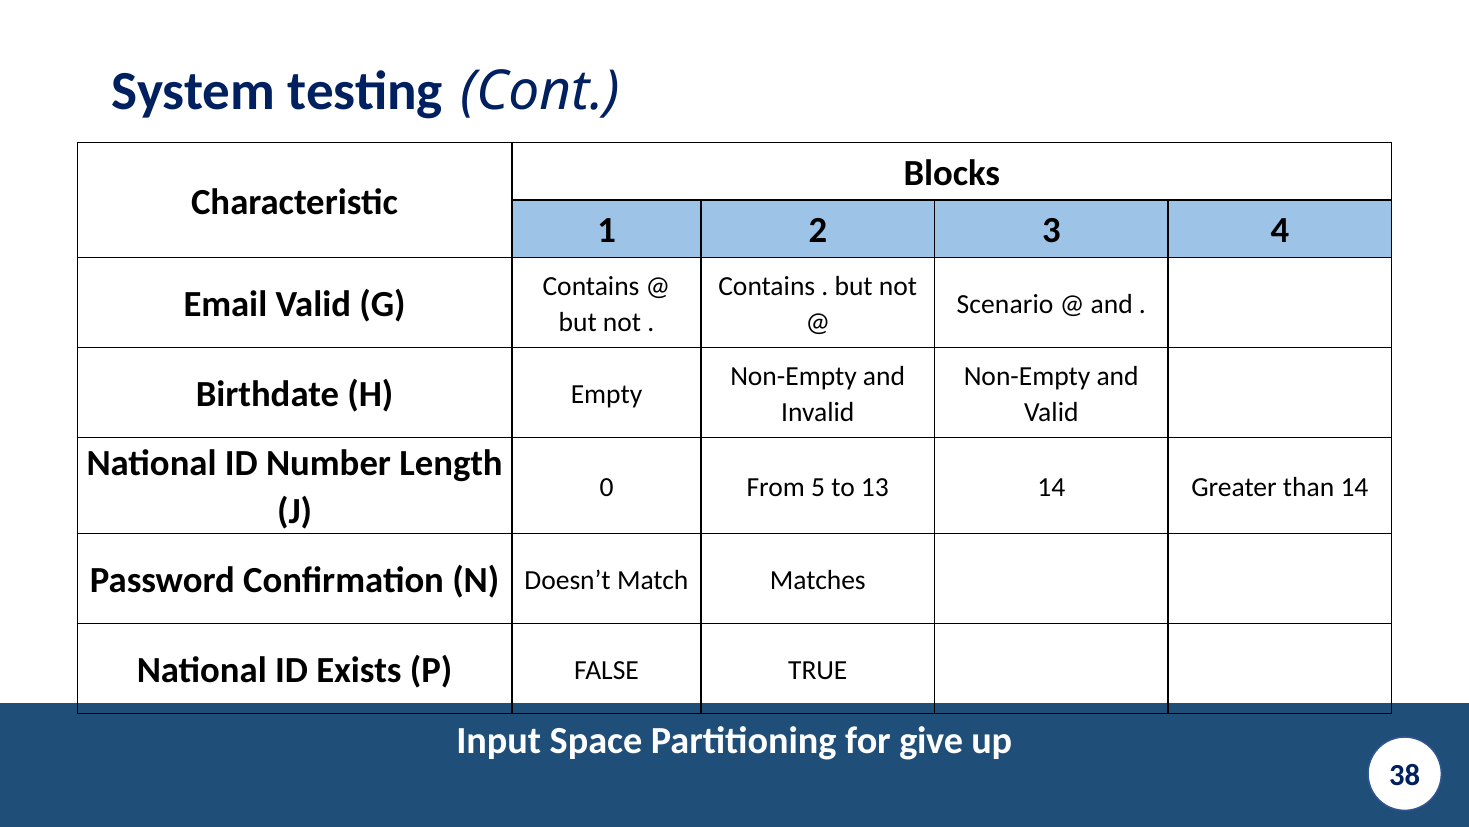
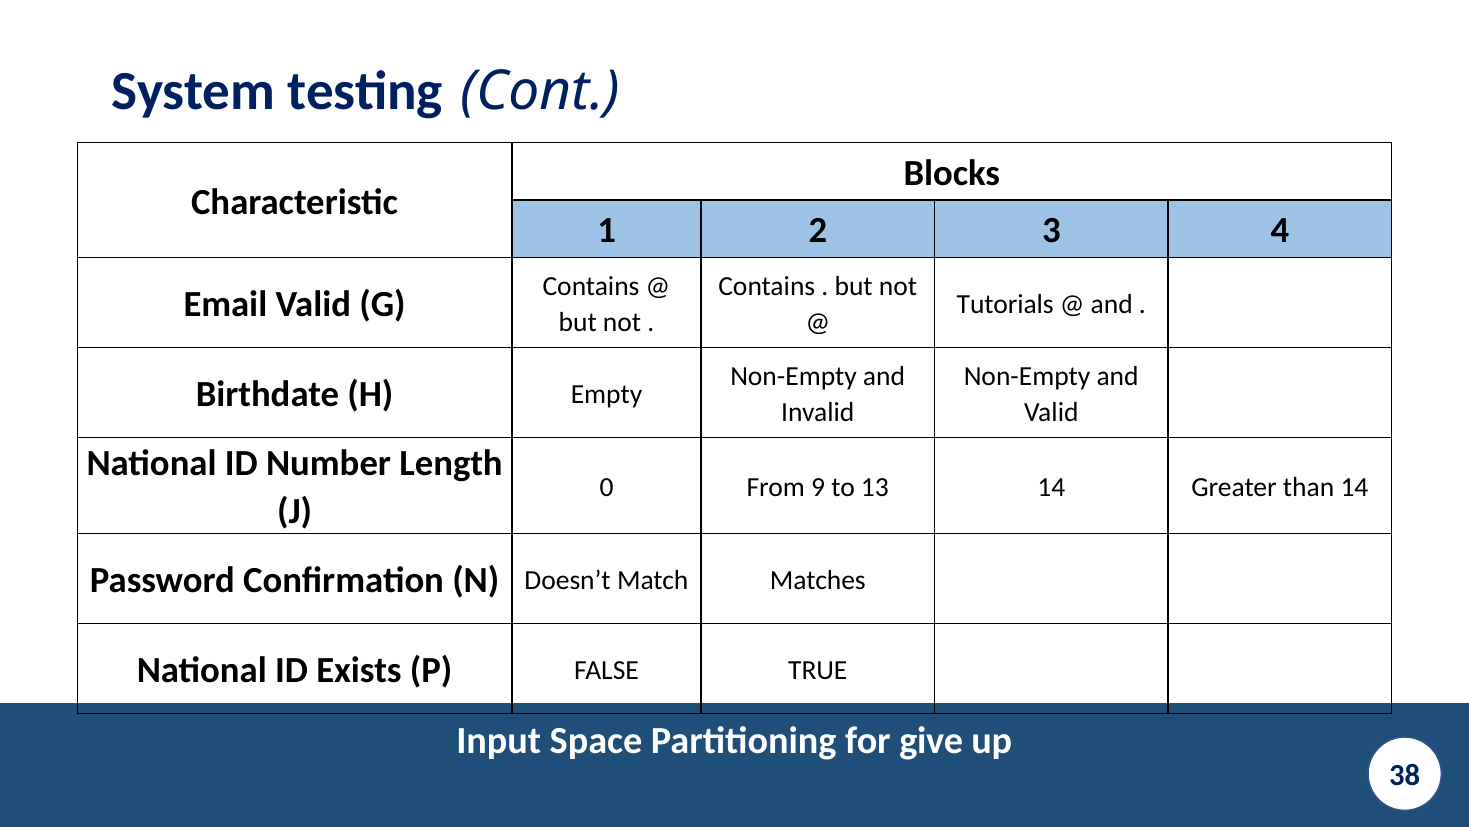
Scenario: Scenario -> Tutorials (1005, 304)
5: 5 -> 9 (818, 487)
